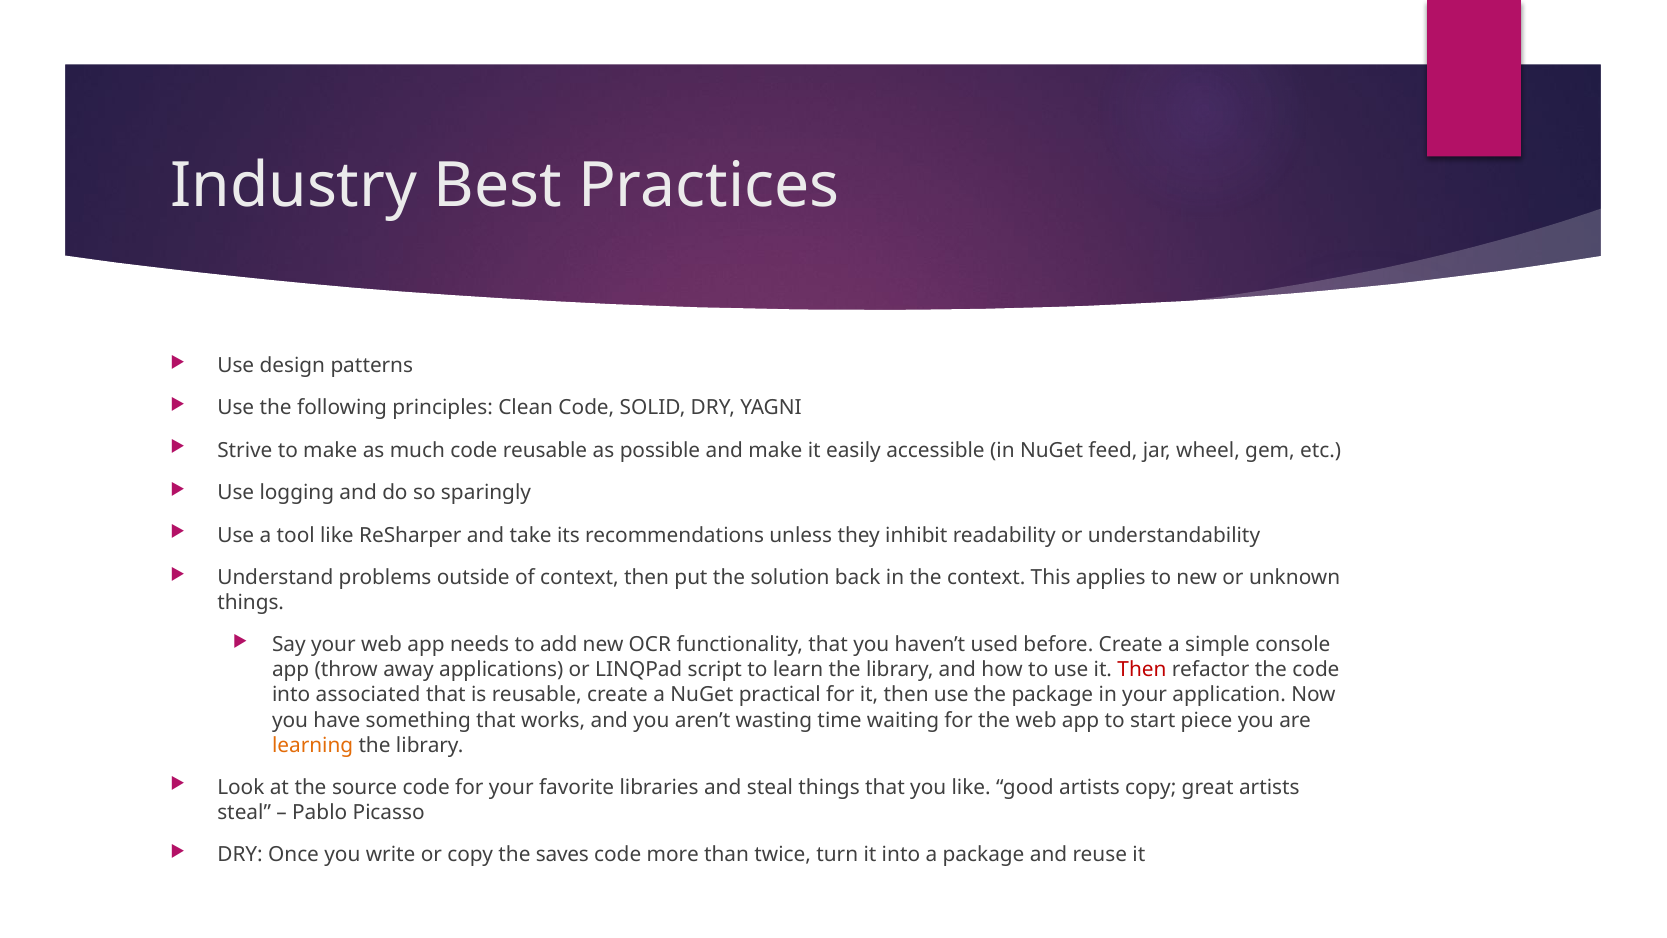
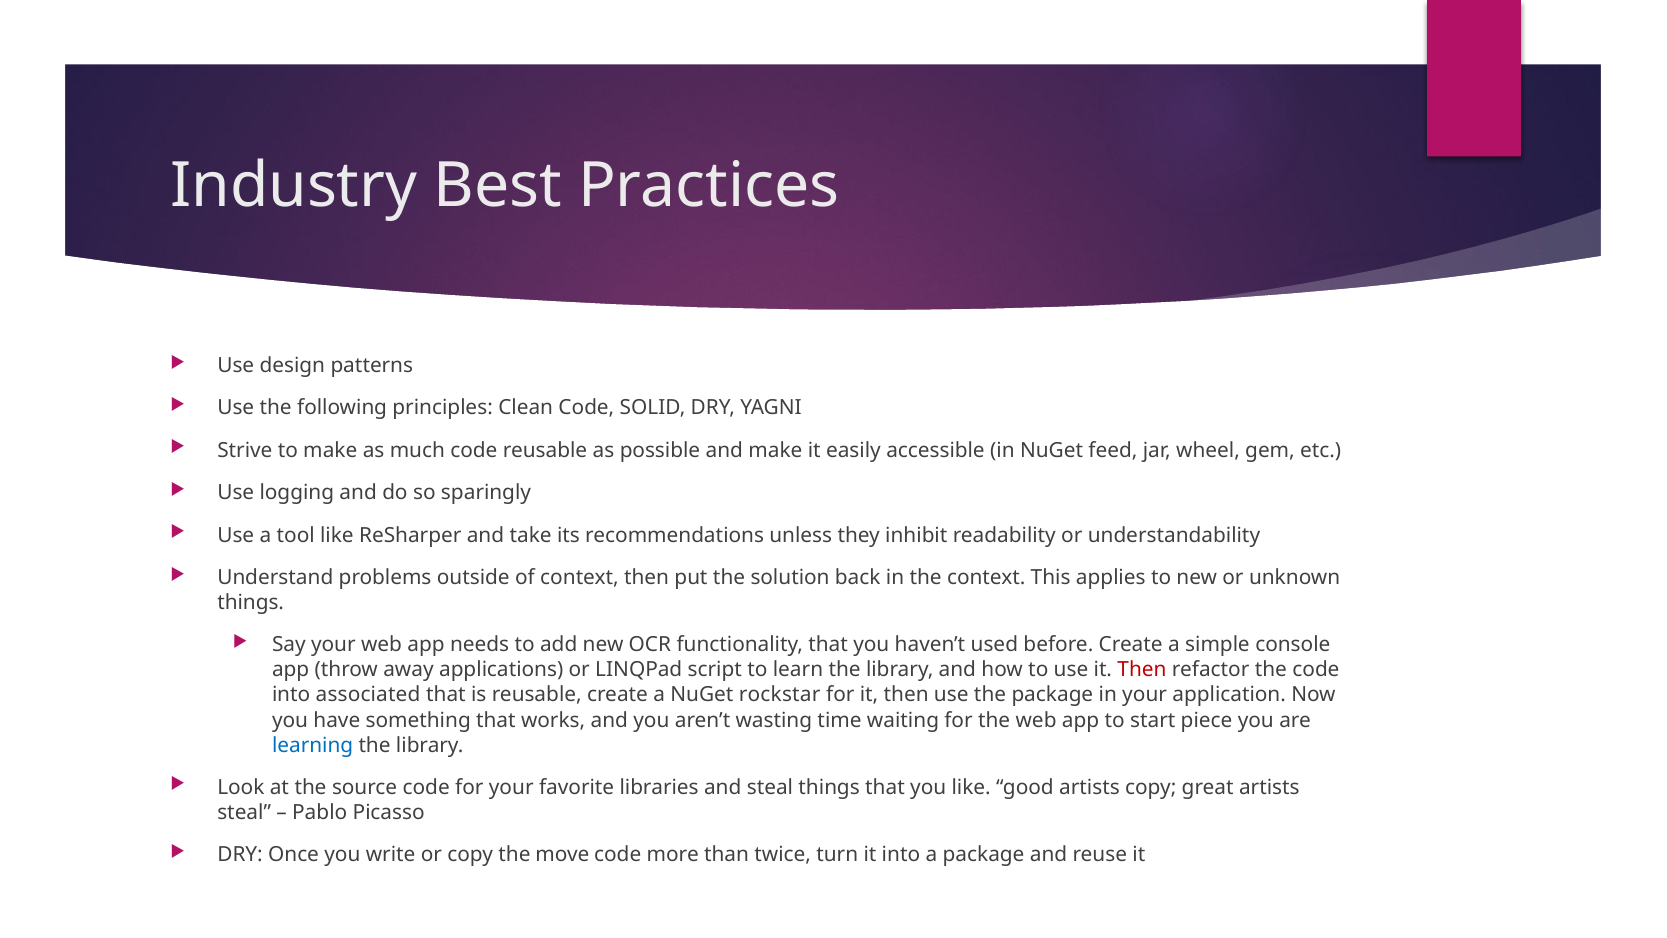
practical: practical -> rockstar (780, 695)
learning colour: orange -> blue (313, 745)
saves: saves -> move (562, 855)
